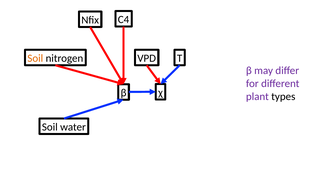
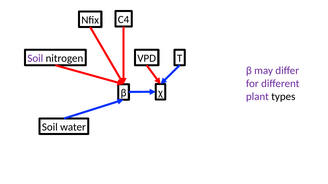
Soil colour: orange -> purple (35, 58)
